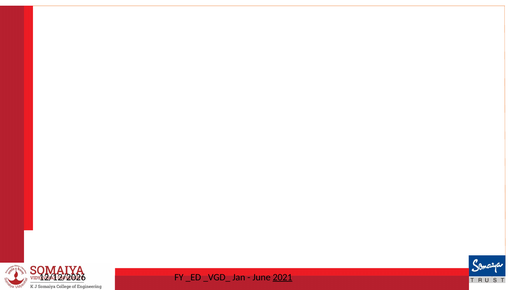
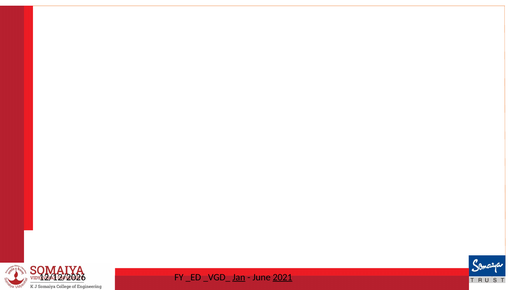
Jan underline: none -> present (239, 277)
